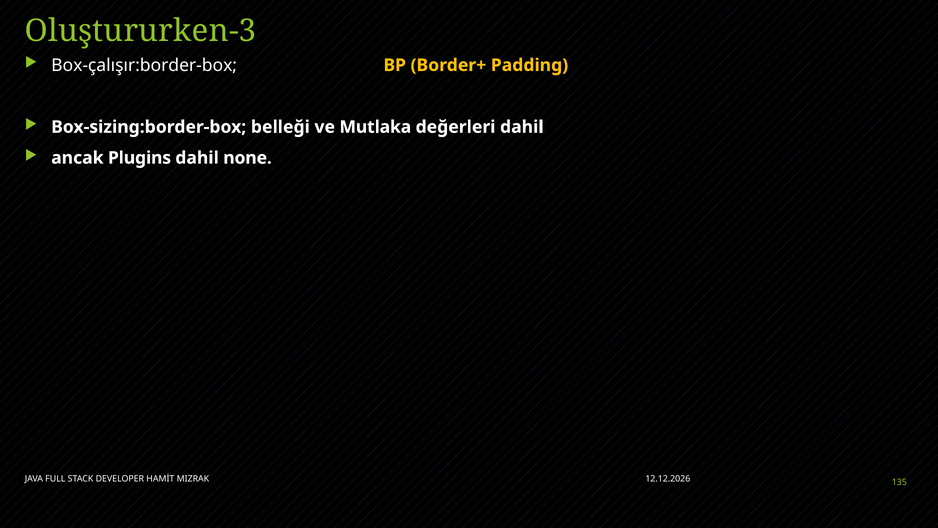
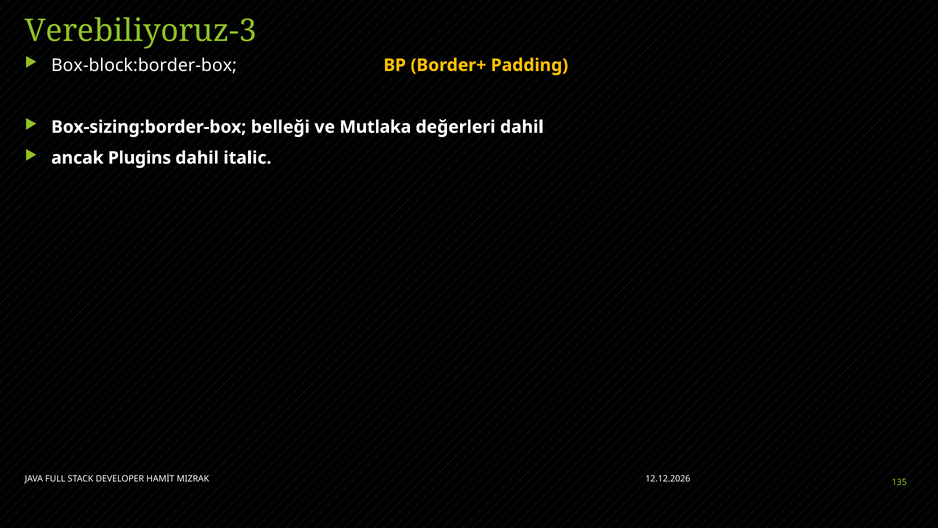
Oluştururken-3: Oluştururken-3 -> Verebiliyoruz-3 (141, 31)
Box-çalışır:border-box: Box-çalışır:border-box -> Box-block:border-box (144, 65)
none: none -> italic (247, 158)
